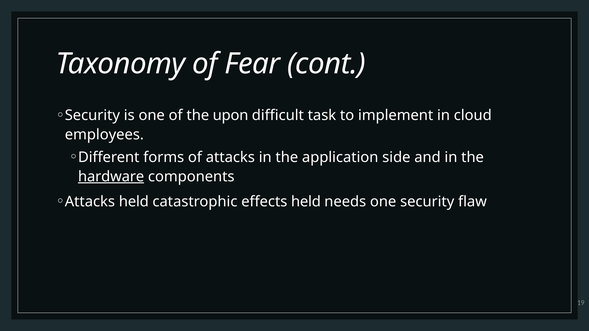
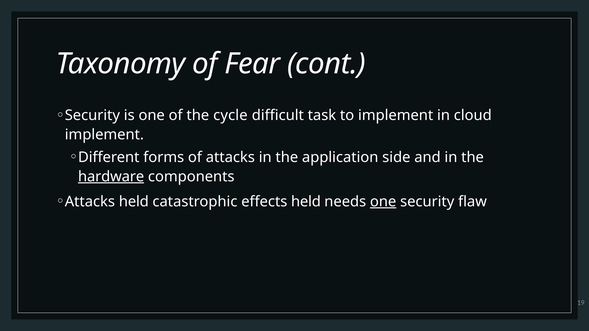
upon: upon -> cycle (230, 115)
employees: employees -> implement (104, 135)
one underline: none -> present (383, 202)
